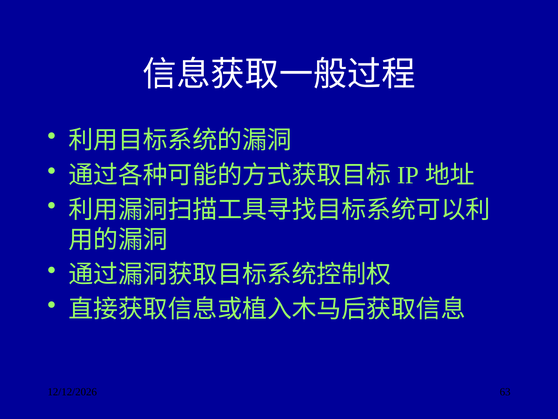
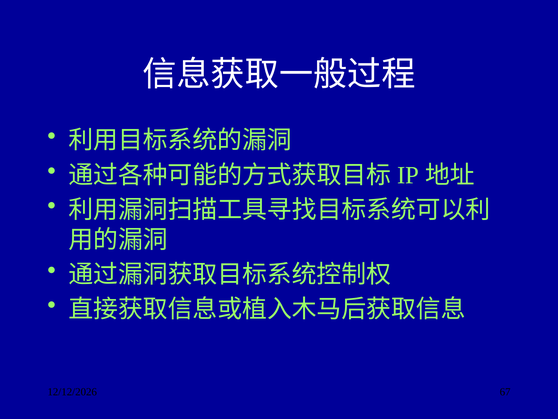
63: 63 -> 67 (505, 391)
